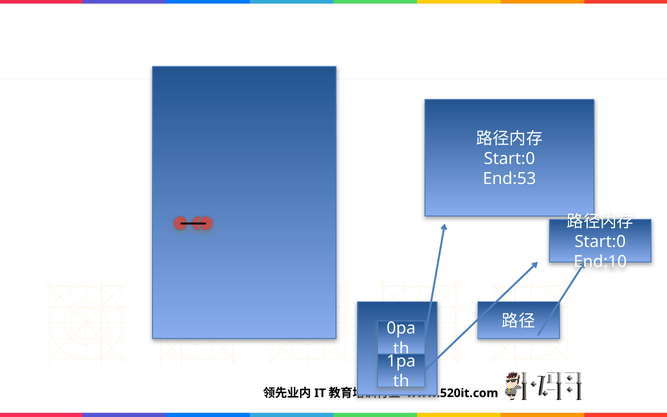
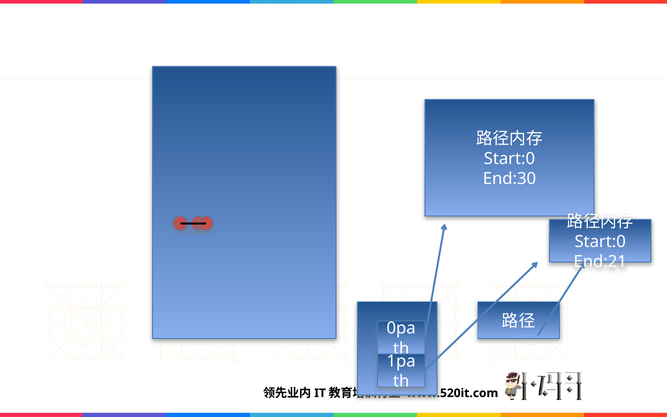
End:53: End:53 -> End:30 (509, 179)
End:10: End:10 -> End:21 (600, 262)
